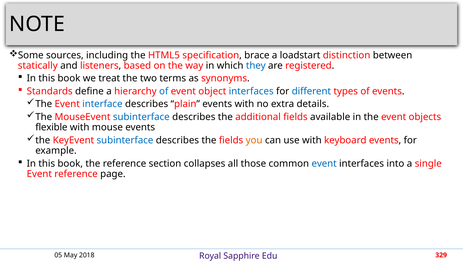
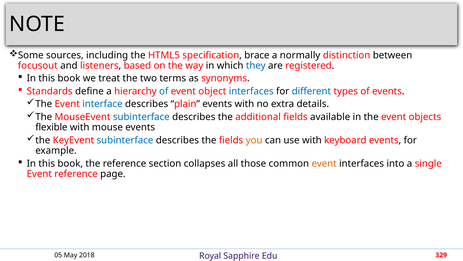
loadstart: loadstart -> normally (300, 55)
statically: statically -> focusout (38, 65)
event colour: blue -> orange (324, 163)
